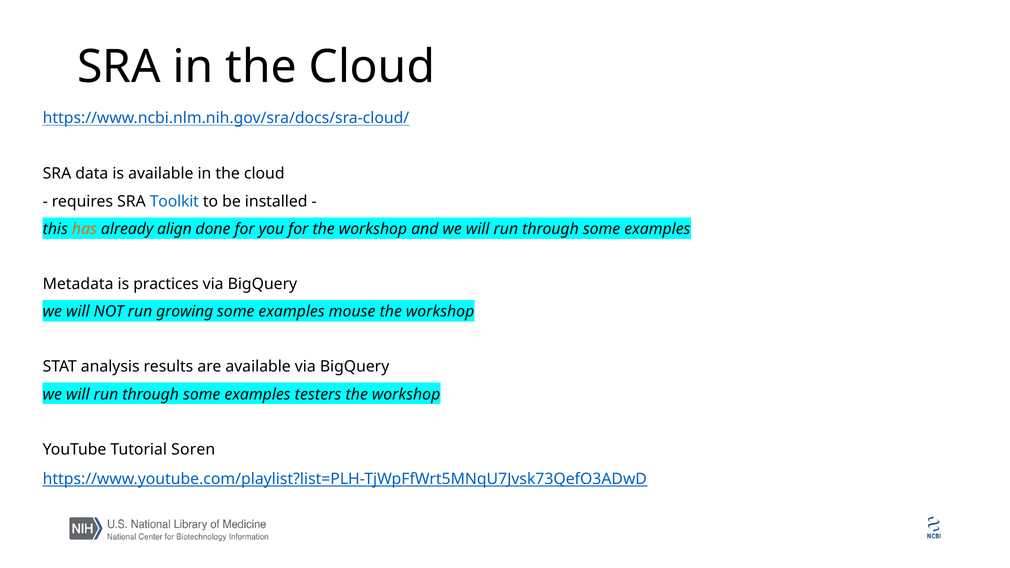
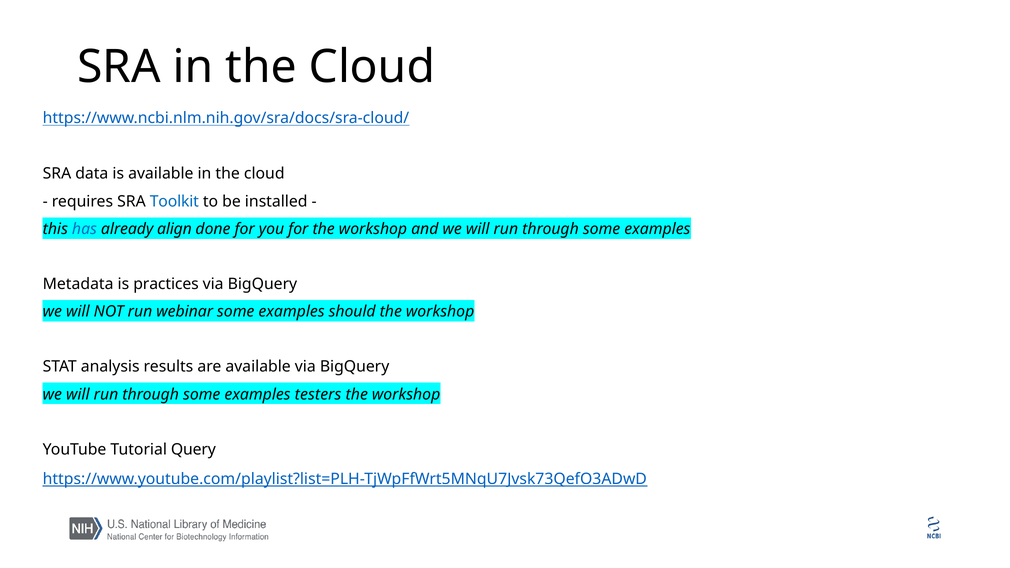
has colour: orange -> blue (84, 229)
growing: growing -> webinar (185, 312)
mouse: mouse -> should (352, 312)
Soren: Soren -> Query (193, 450)
